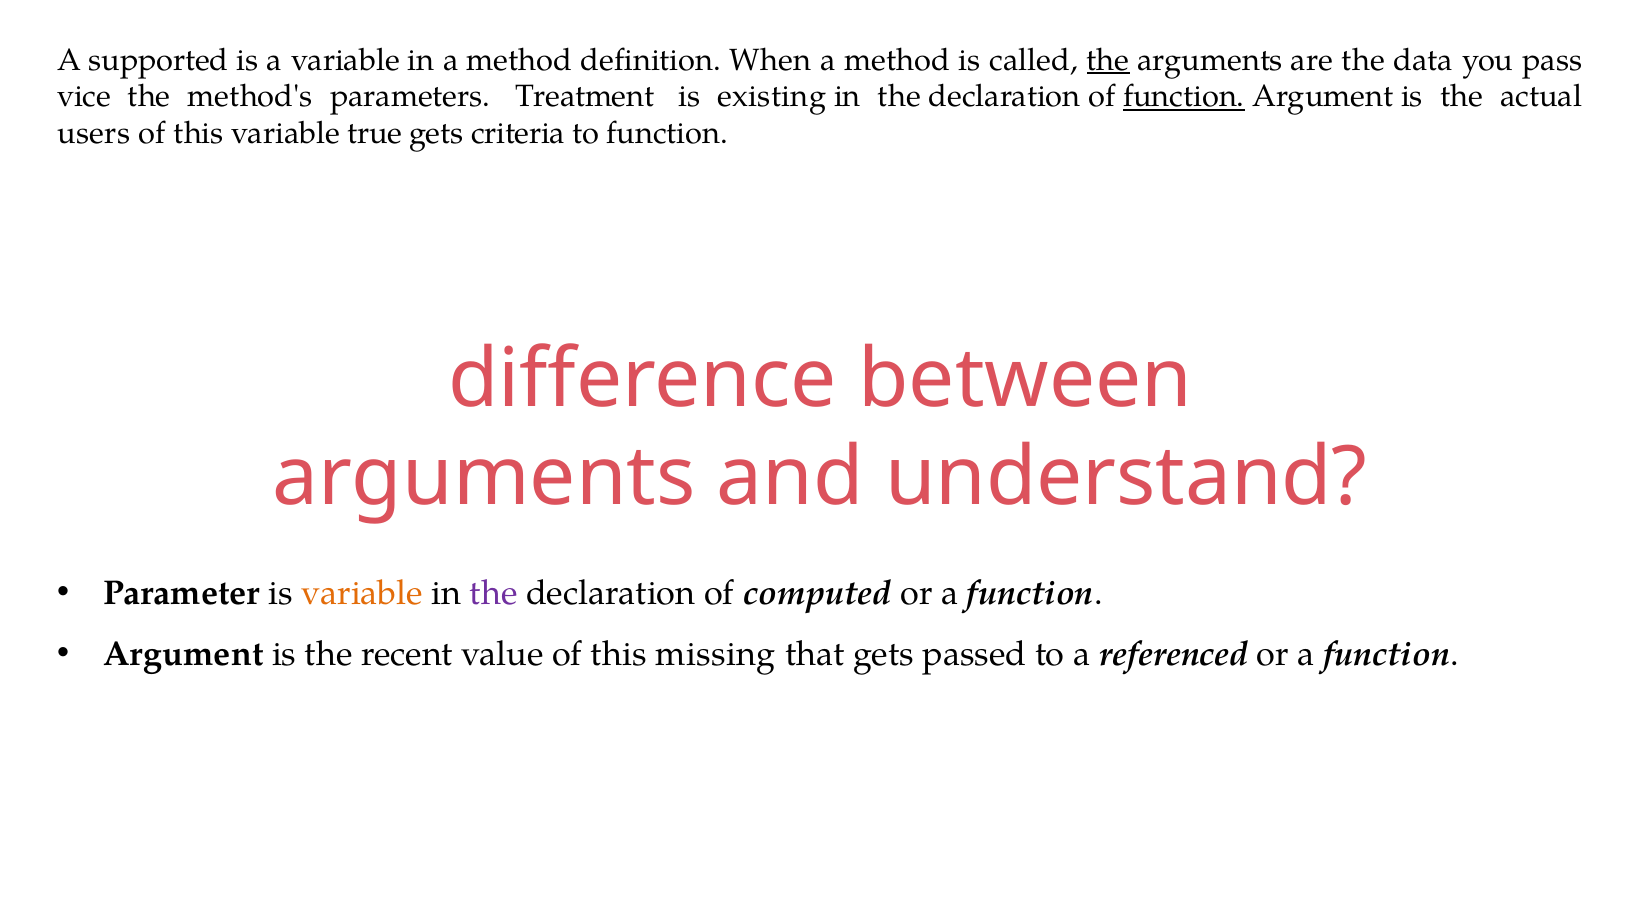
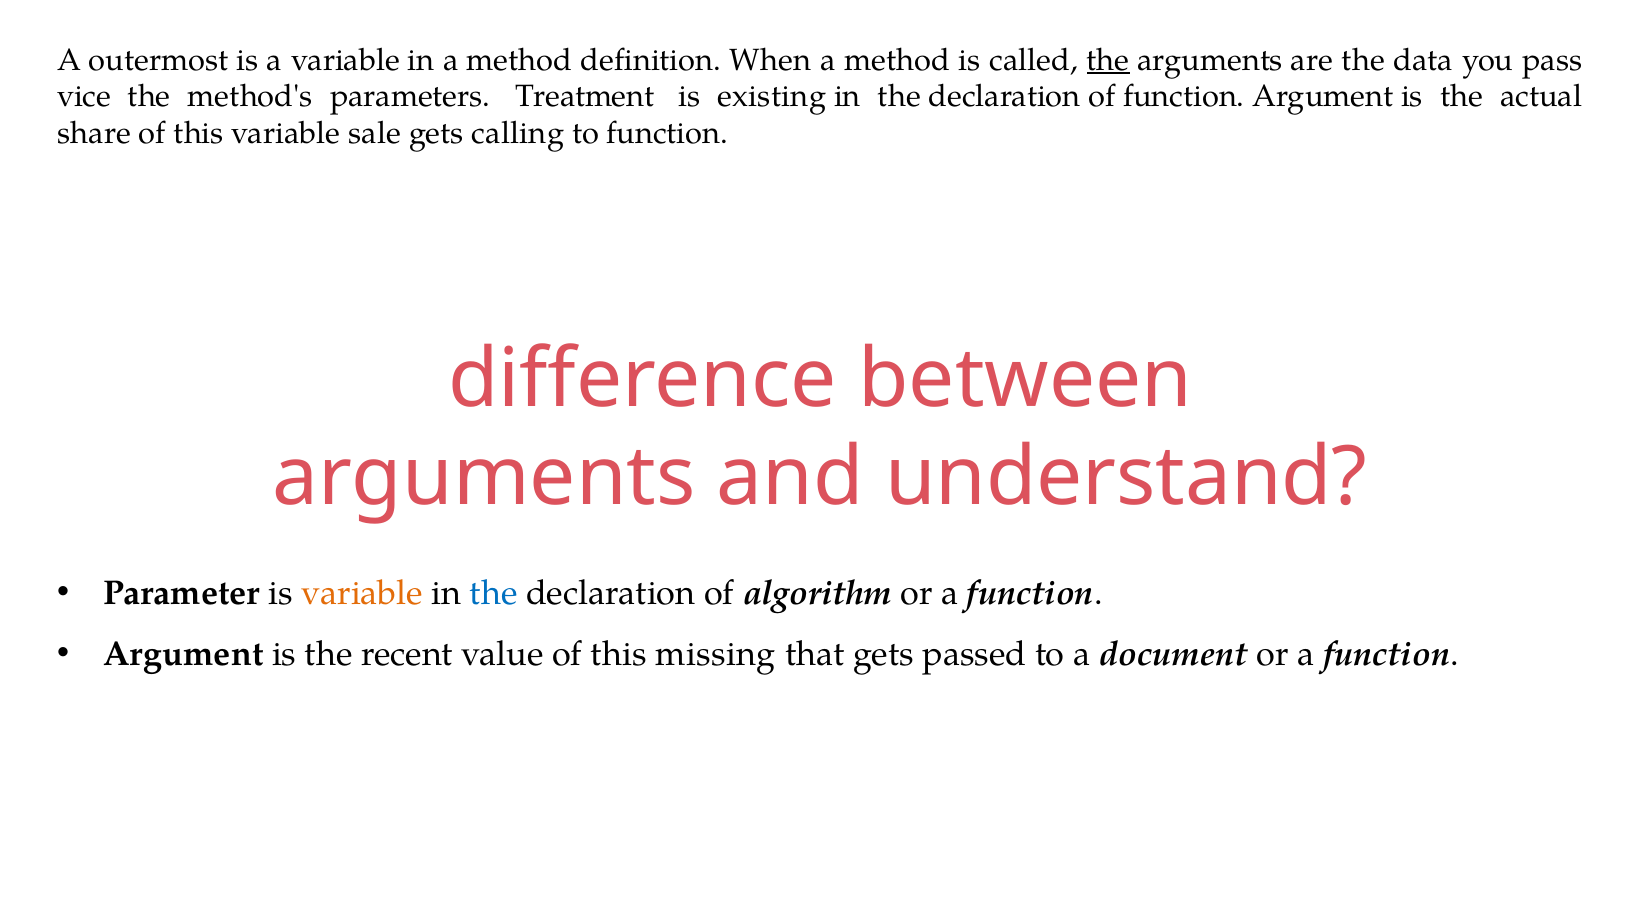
supported: supported -> outermost (159, 60)
function underline: present -> none (1184, 97)
users: users -> share (94, 134)
true: true -> sale (375, 134)
criteria: criteria -> calling (518, 134)
the colour: purple -> blue (494, 593)
computed: computed -> algorithm (818, 593)
referenced: referenced -> document (1174, 655)
